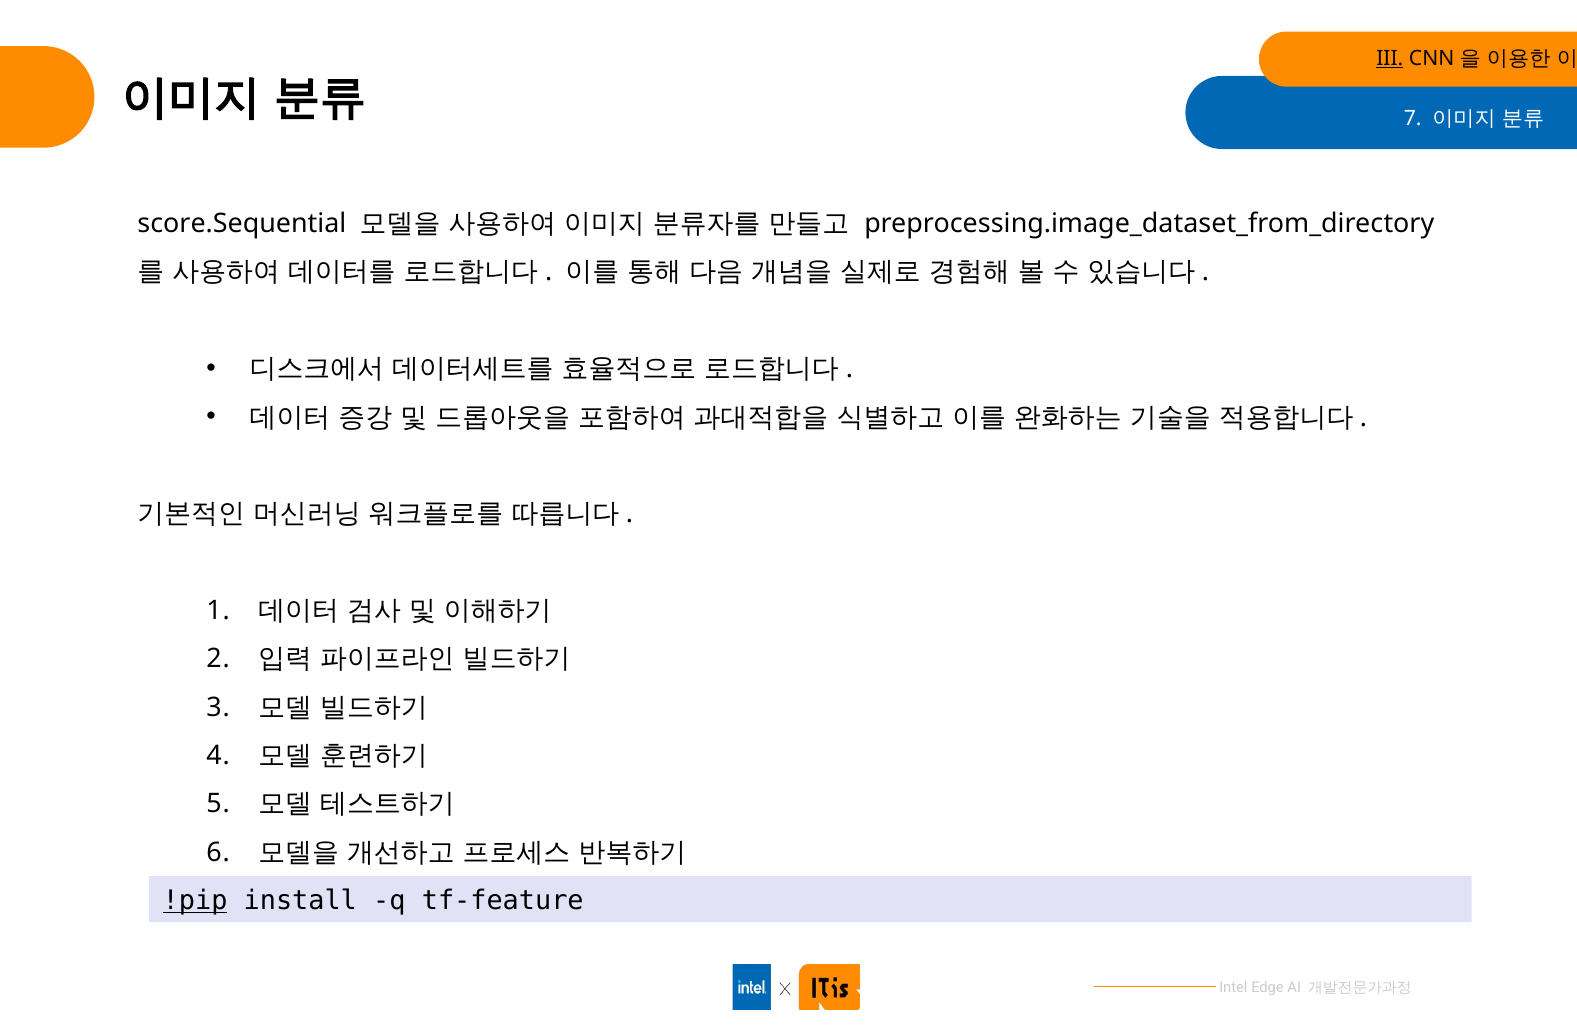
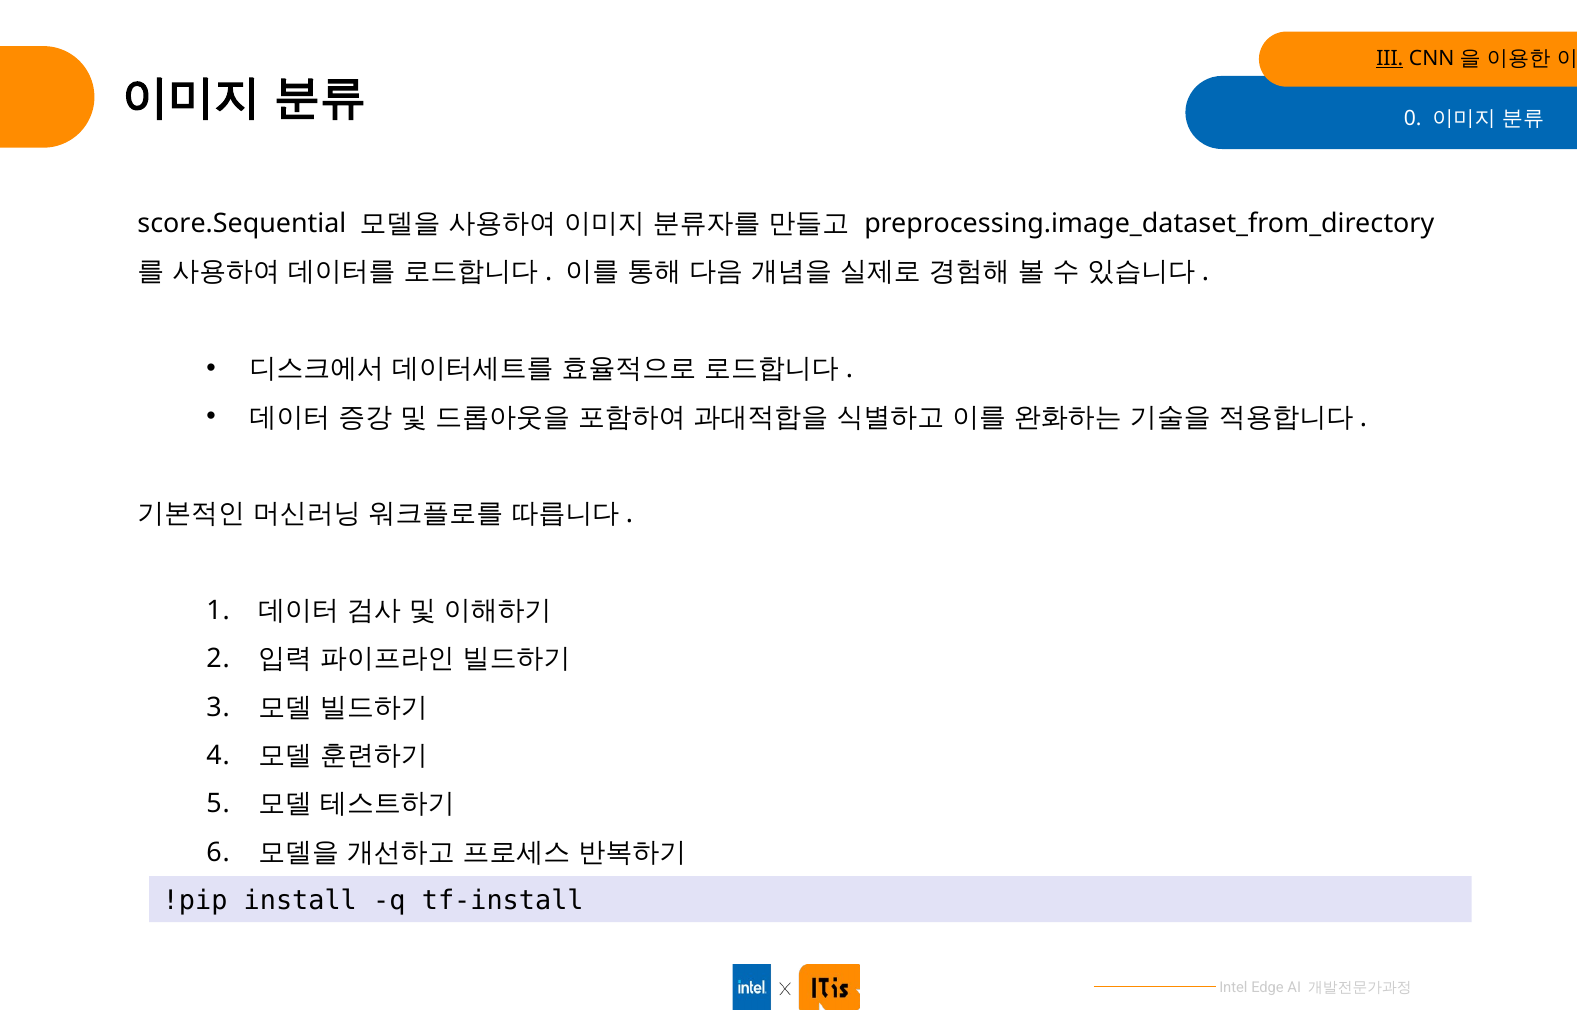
7: 7 -> 0 (1413, 119)
!pip underline: present -> none (195, 901)
tf-feature: tf-feature -> tf-install (503, 901)
